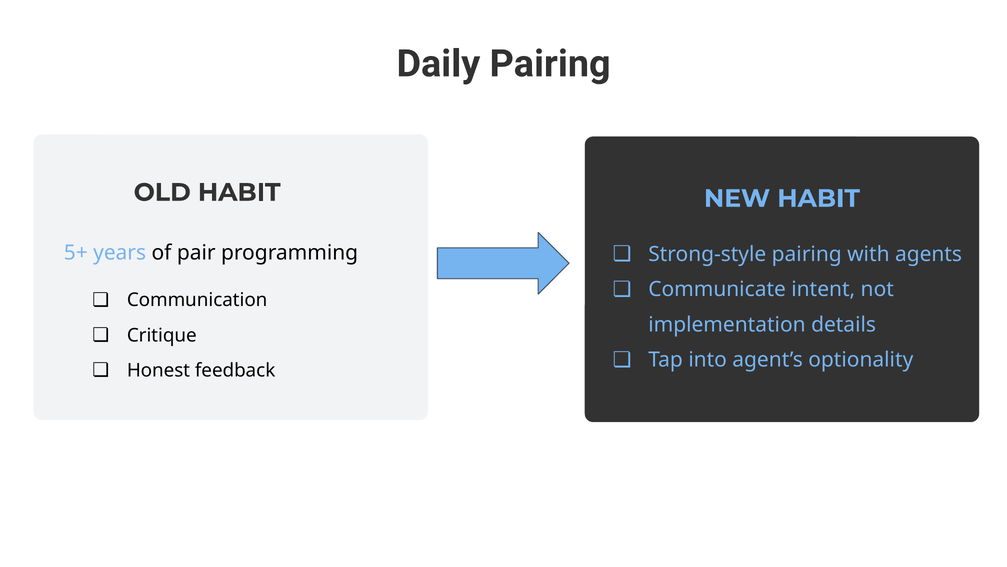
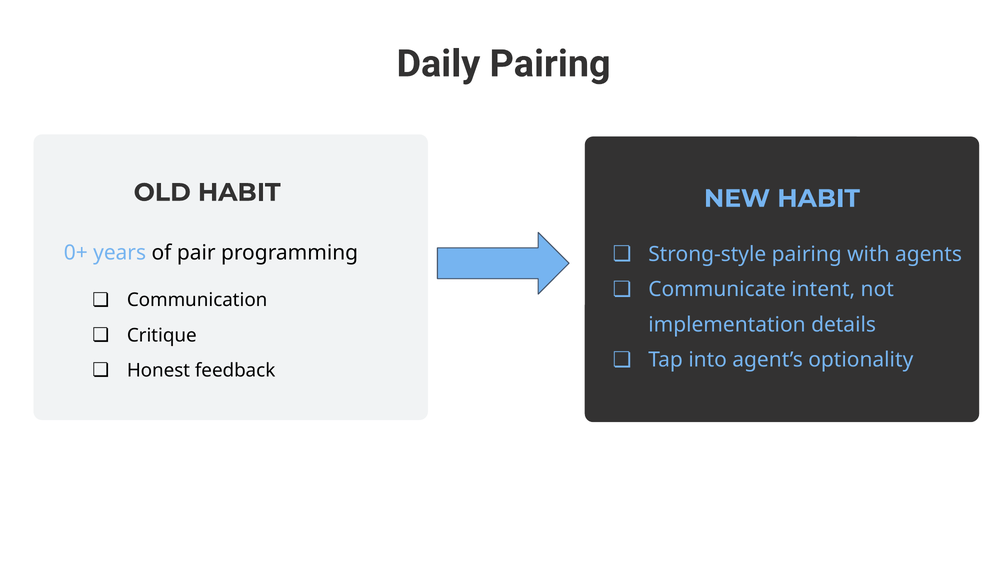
5+: 5+ -> 0+ (76, 253)
